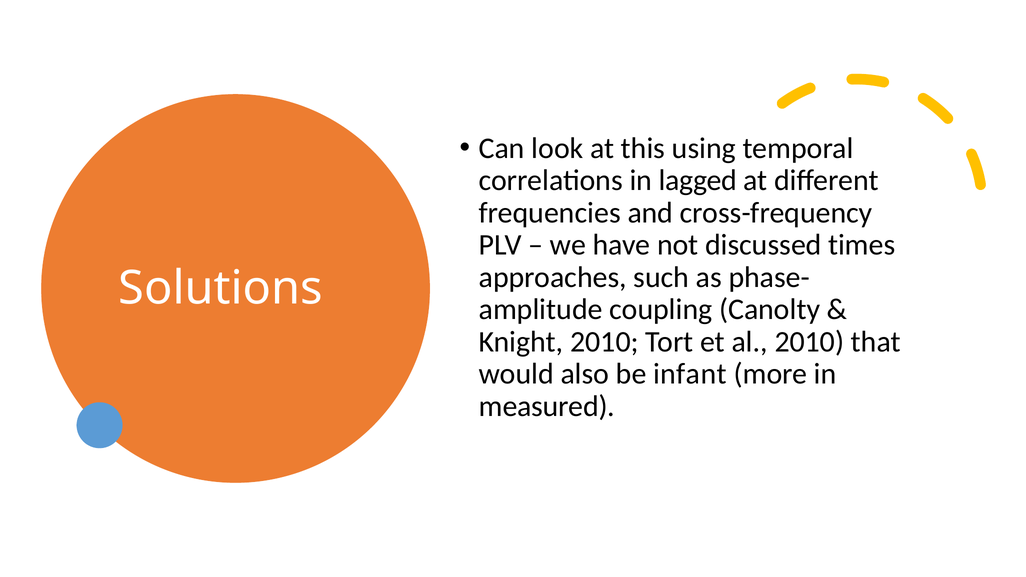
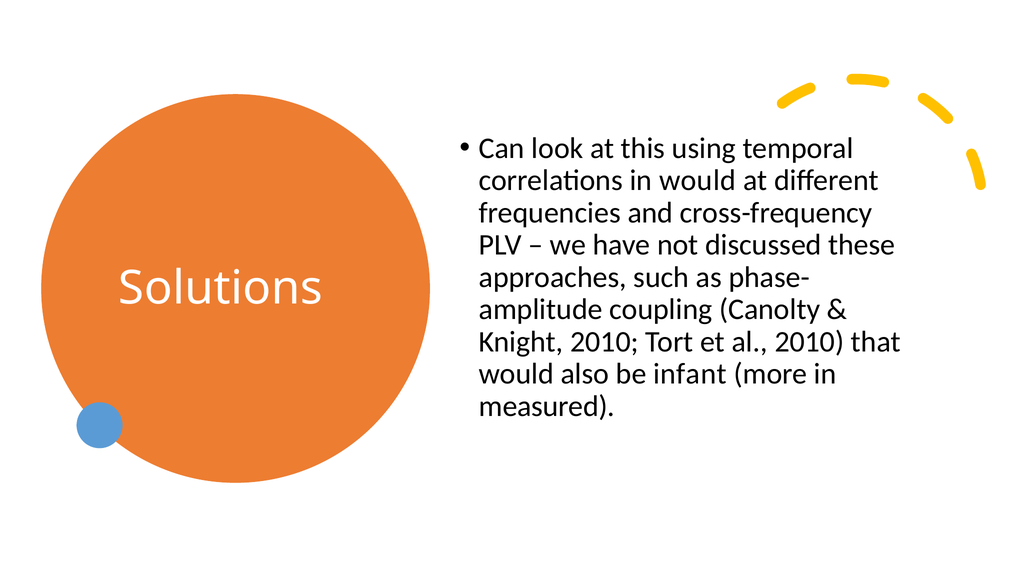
in lagged: lagged -> would (698, 180)
times: times -> these (862, 245)
